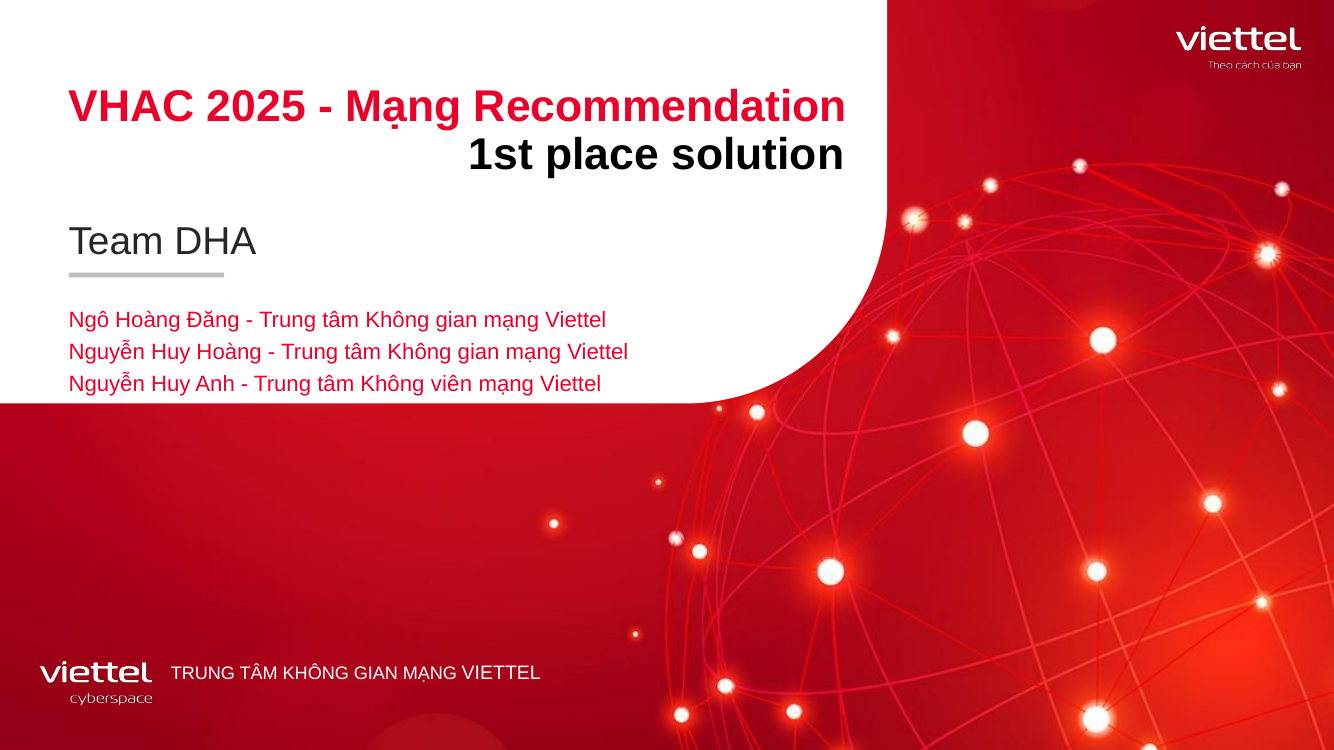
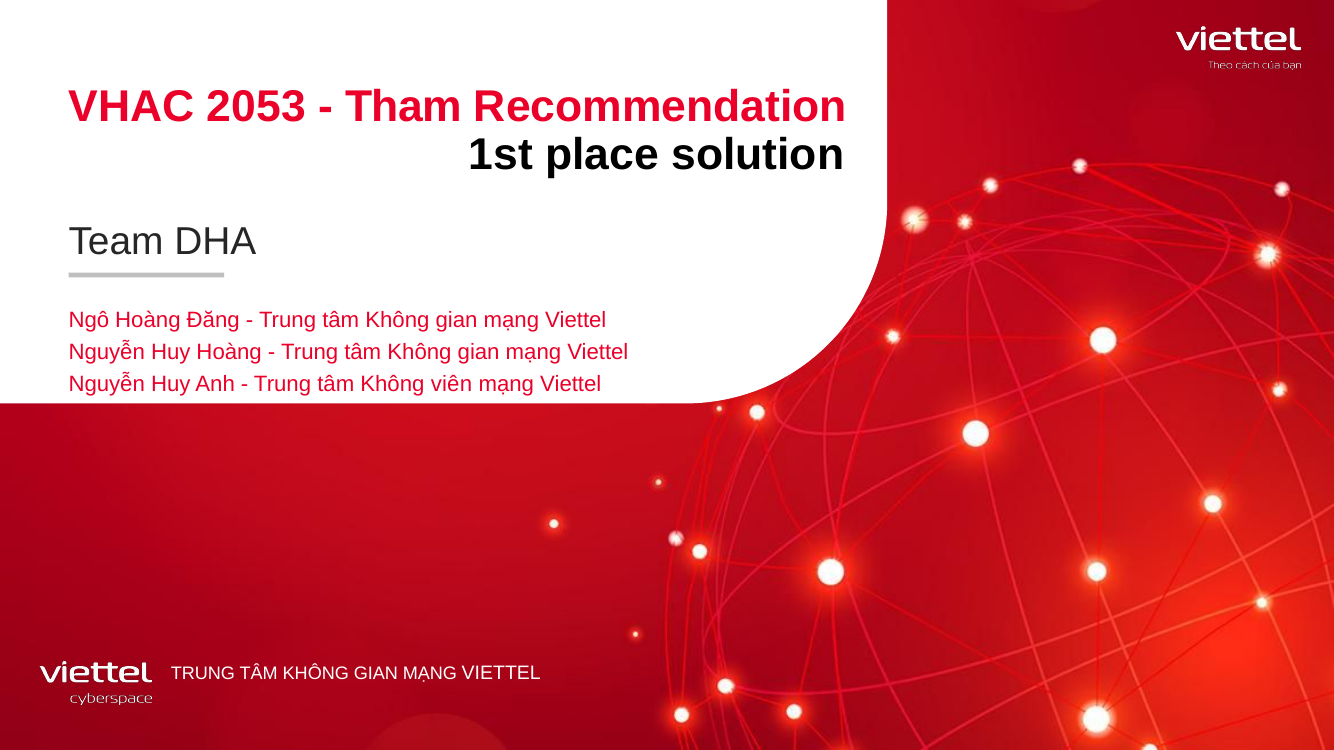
2025: 2025 -> 2053 (256, 107)
Mạng: Mạng -> Tham (404, 107)
